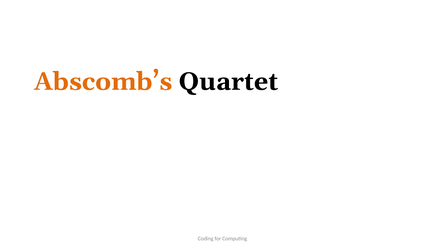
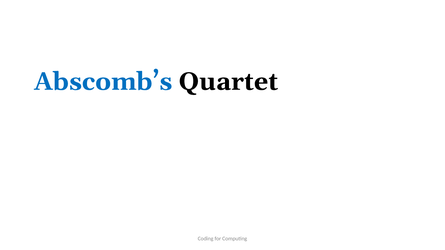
Abscomb’s colour: orange -> blue (103, 82)
